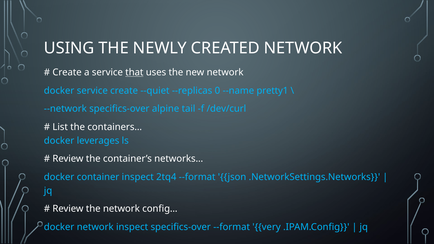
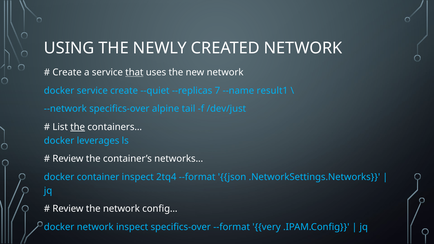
0: 0 -> 7 (217, 91)
pretty1: pretty1 -> result1 (272, 91)
/dev/curl: /dev/curl -> /dev/just (226, 109)
the underline: none -> present (78, 127)
